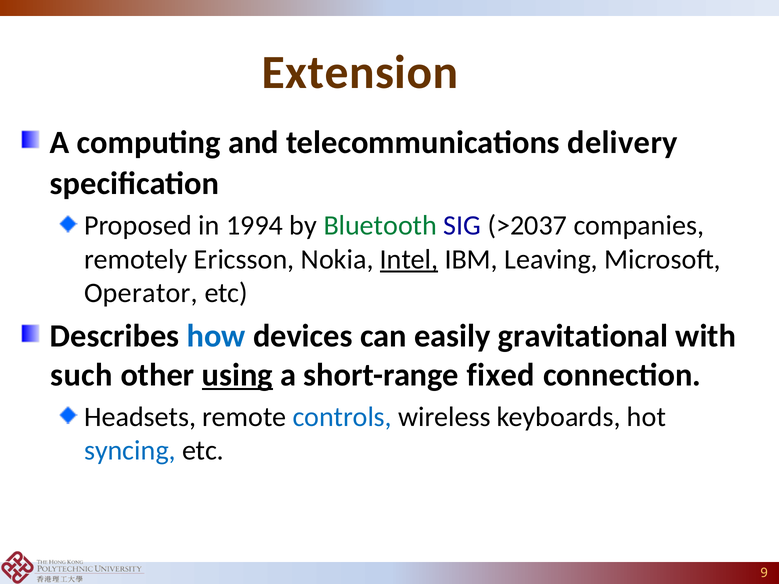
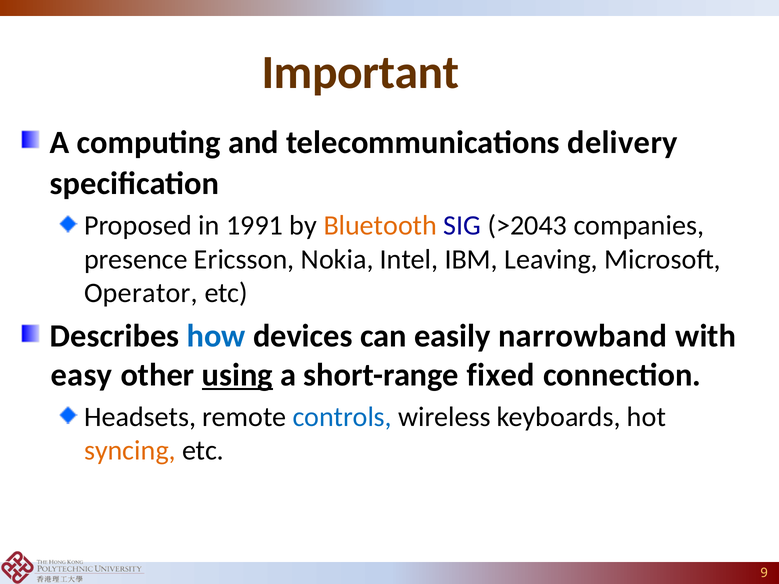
Extension: Extension -> Important (360, 72)
1994: 1994 -> 1991 (255, 226)
Bluetooth colour: green -> orange (380, 226)
>2037: >2037 -> >2043 (527, 226)
remotely: remotely -> presence (136, 259)
Intel underline: present -> none (409, 259)
gravitational: gravitational -> narrowband (583, 336)
such: such -> easy (81, 375)
syncing colour: blue -> orange (130, 451)
